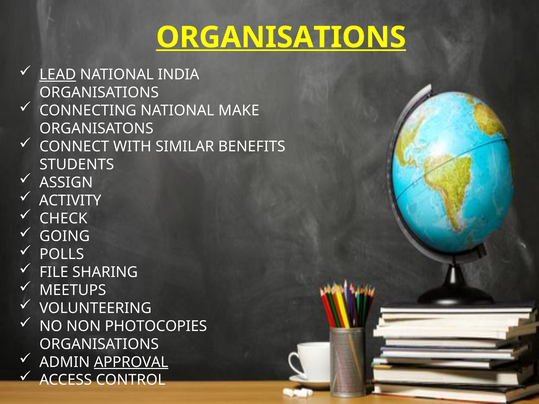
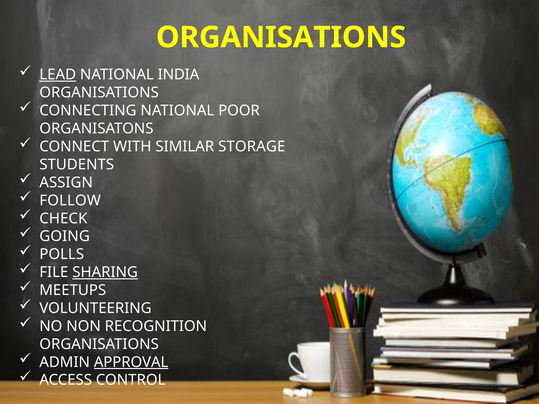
ORGANISATIONS underline: present -> none (281, 37)
MAKE: MAKE -> POOR (239, 111)
BENEFITS: BENEFITS -> STORAGE (252, 147)
ACTIVITY: ACTIVITY -> FOLLOW (70, 201)
SHARING underline: none -> present (105, 272)
PHOTOCOPIES: PHOTOCOPIES -> RECOGNITION (156, 326)
